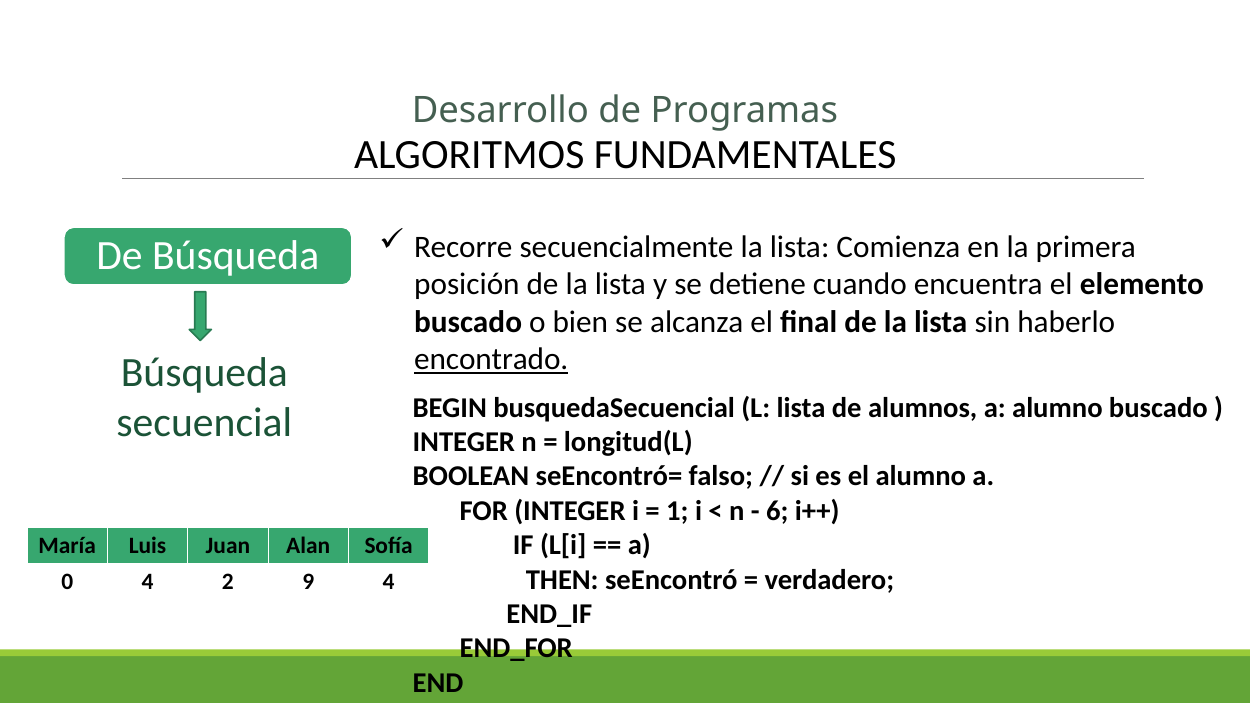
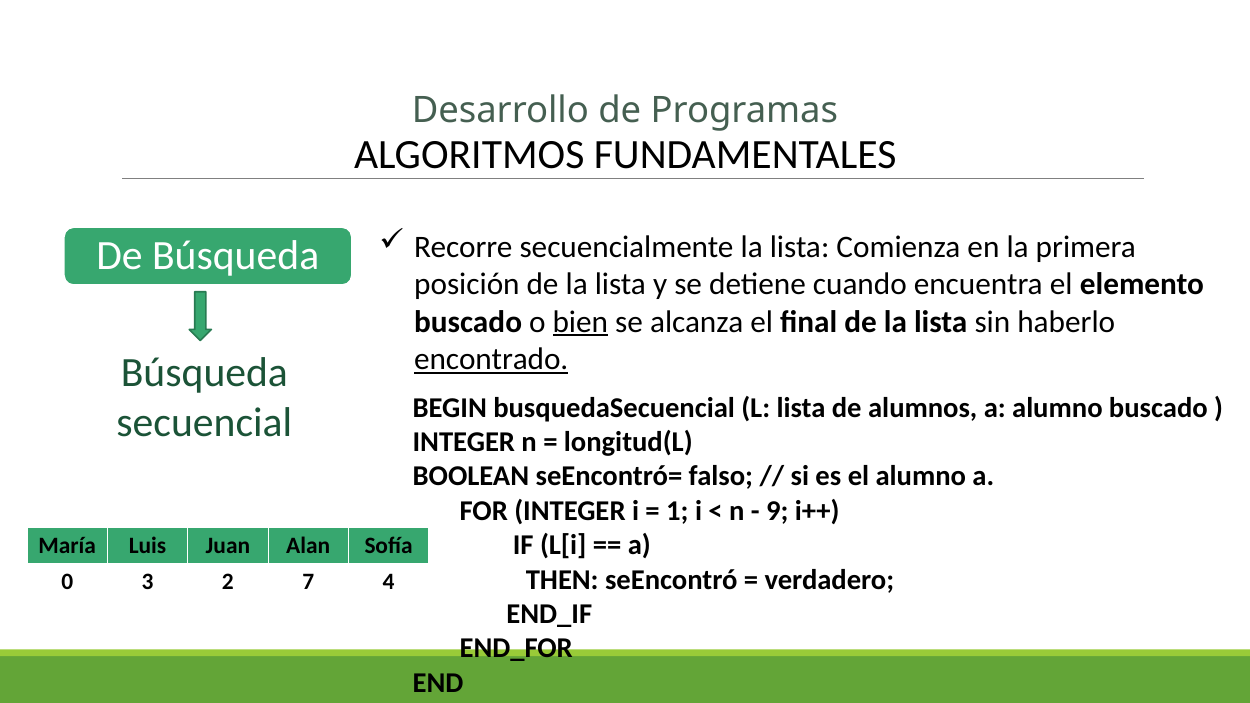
bien underline: none -> present (580, 322)
6: 6 -> 9 (777, 511)
0 4: 4 -> 3 (148, 582)
9: 9 -> 7 (308, 582)
